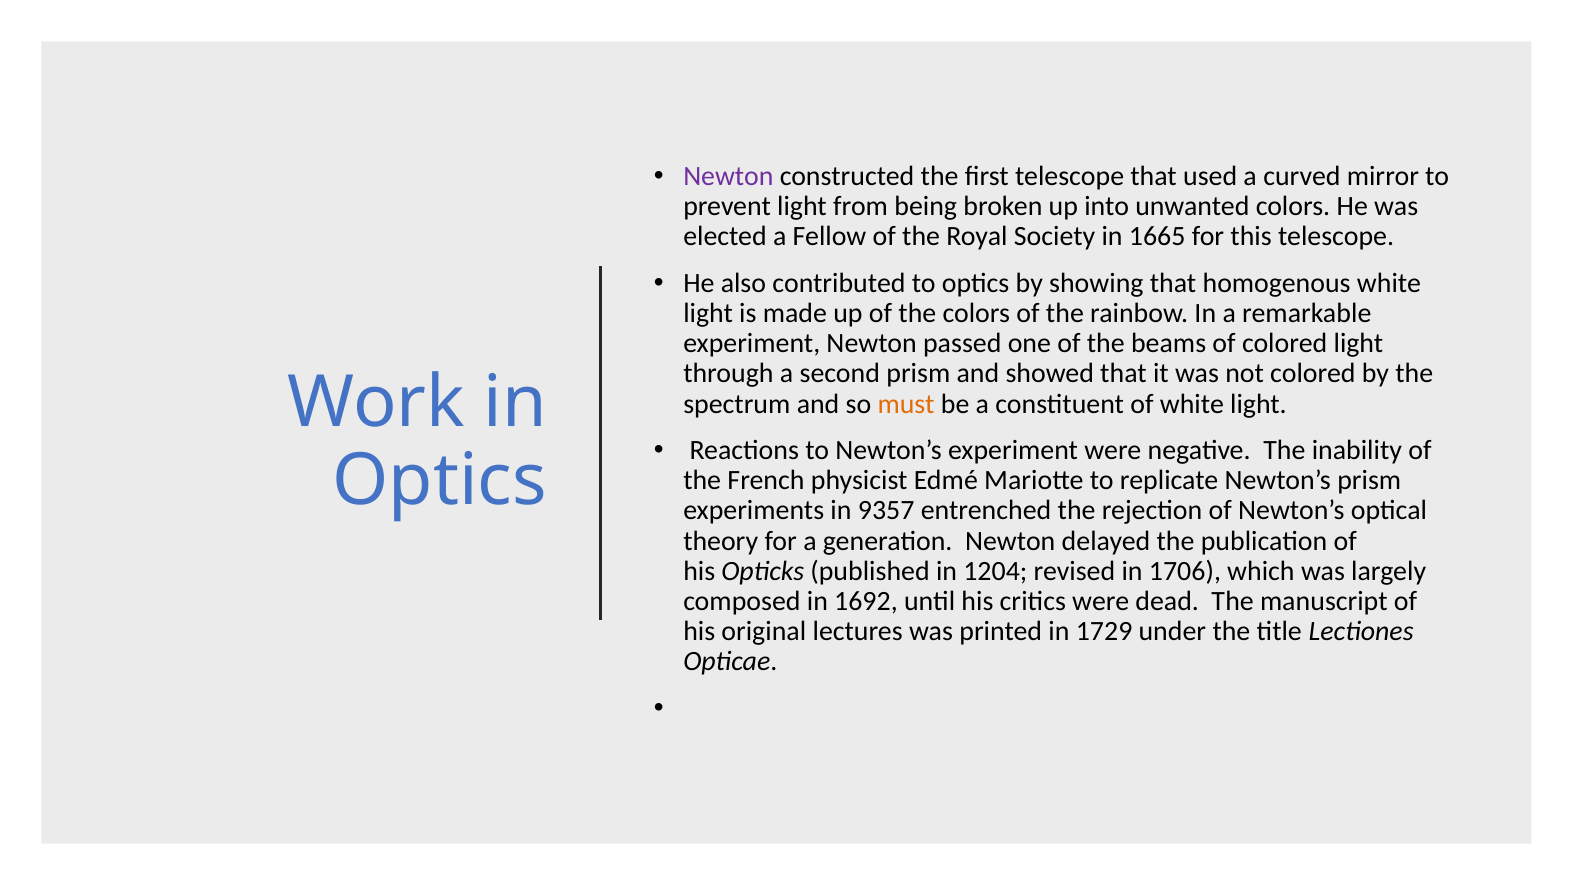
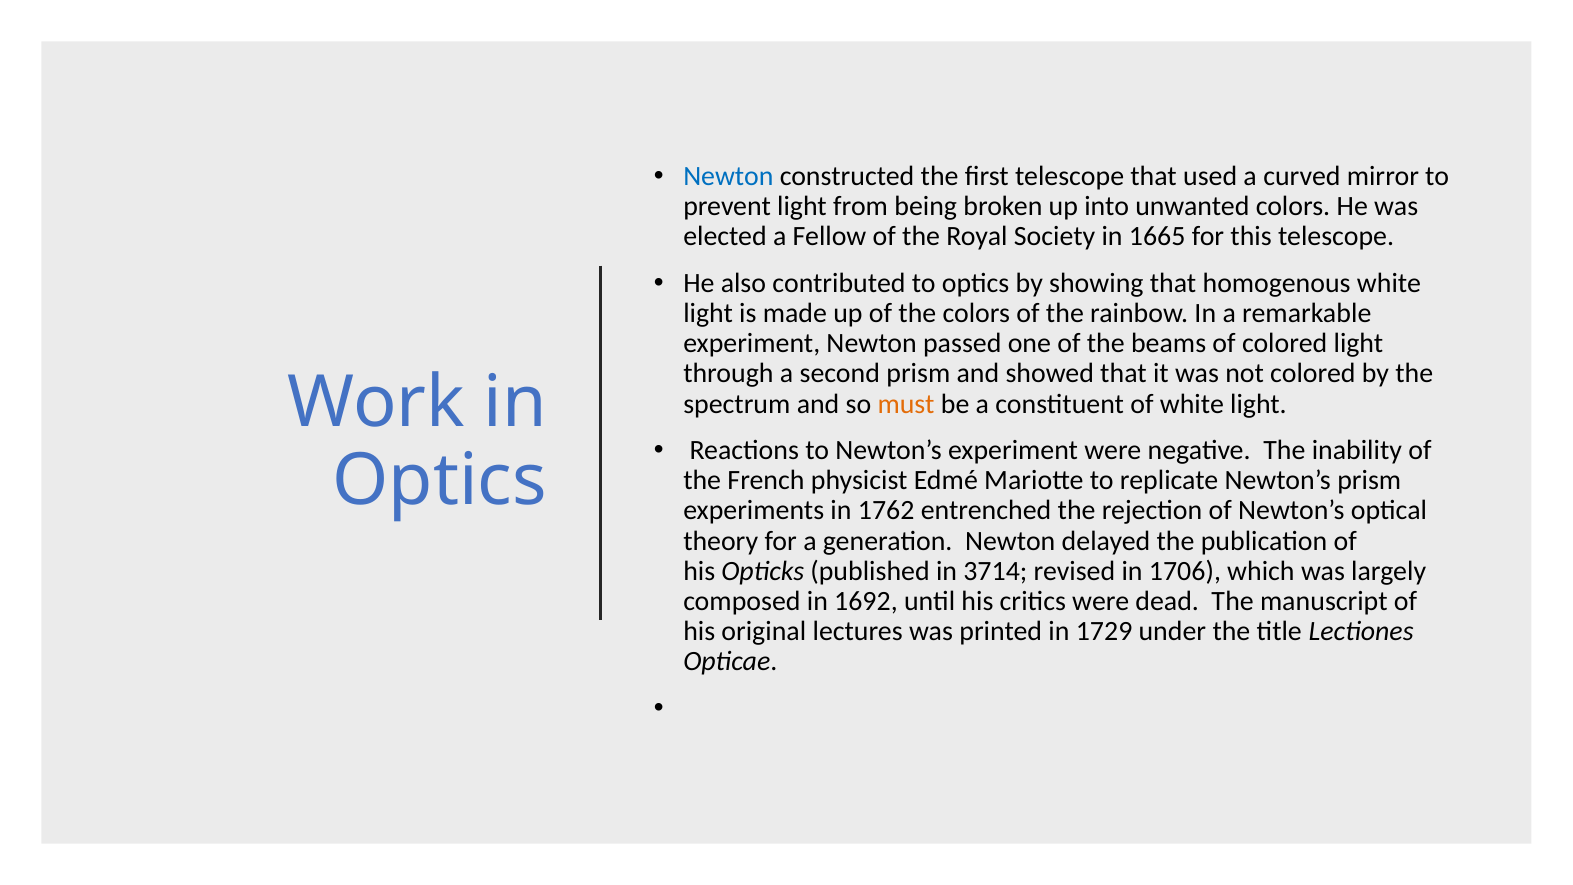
Newton colour: purple -> blue (728, 176)
9357: 9357 -> 1762 (886, 511)
1204: 1204 -> 3714 (995, 571)
